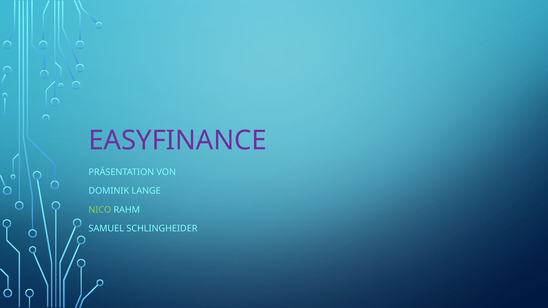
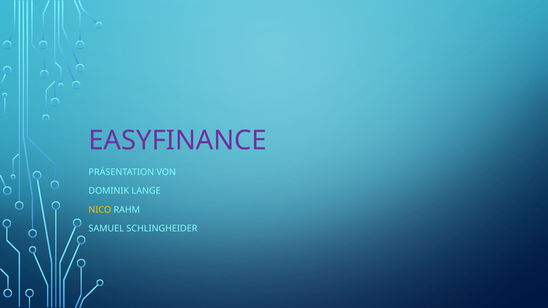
NICO colour: light green -> yellow (100, 210)
